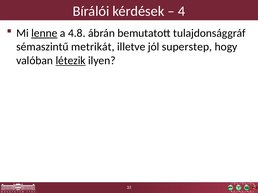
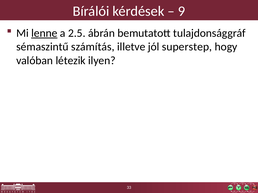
4: 4 -> 9 (182, 11)
4.8: 4.8 -> 2.5 (77, 33)
metrikát: metrikát -> számítás (93, 47)
létezik underline: present -> none (71, 61)
